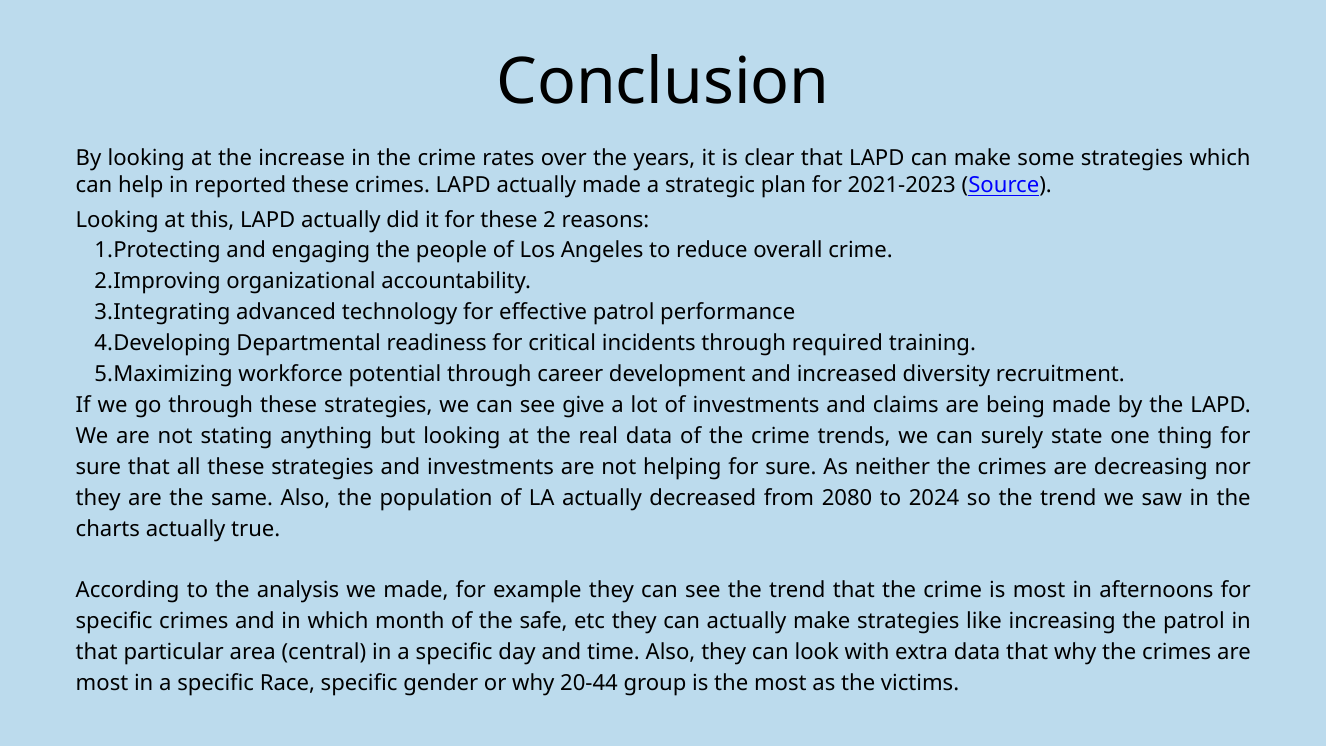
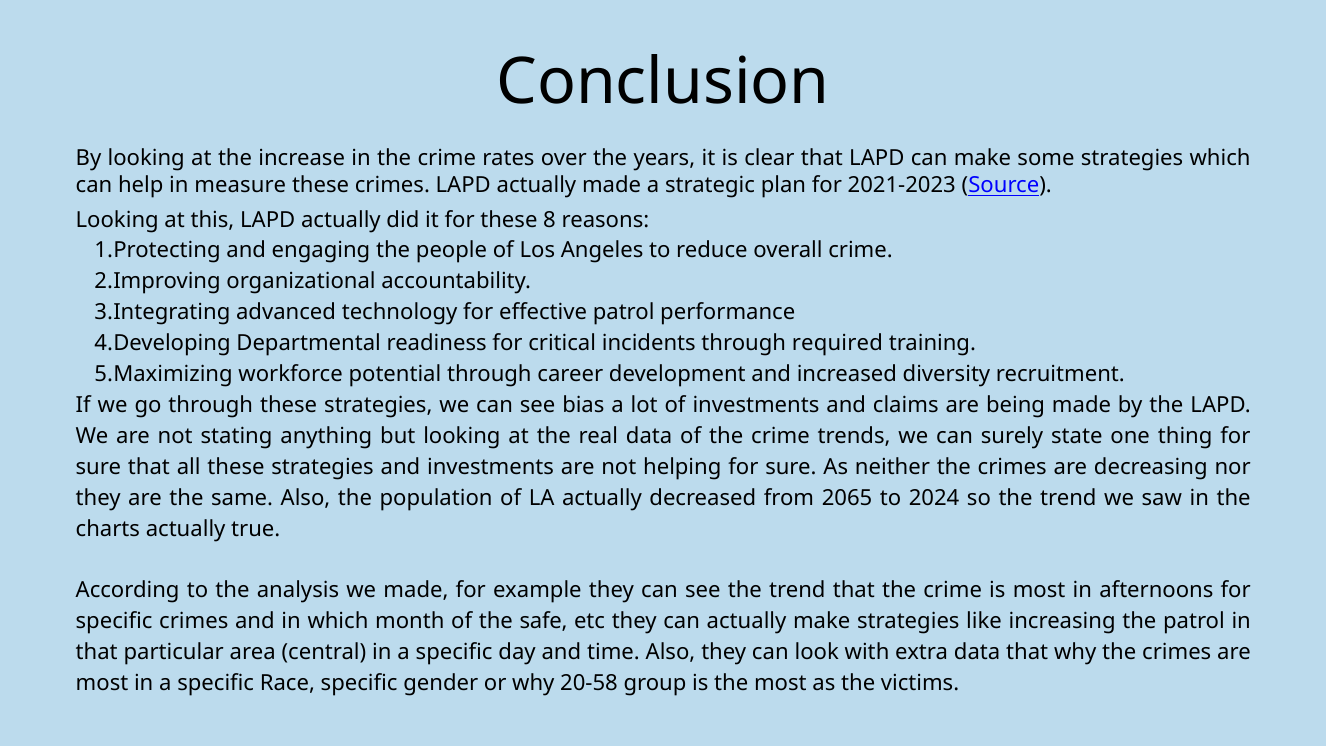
reported: reported -> measure (240, 185)
2: 2 -> 8 (550, 220)
give: give -> bias (583, 405)
2080: 2080 -> 2065 (847, 498)
20-44: 20-44 -> 20-58 (589, 683)
